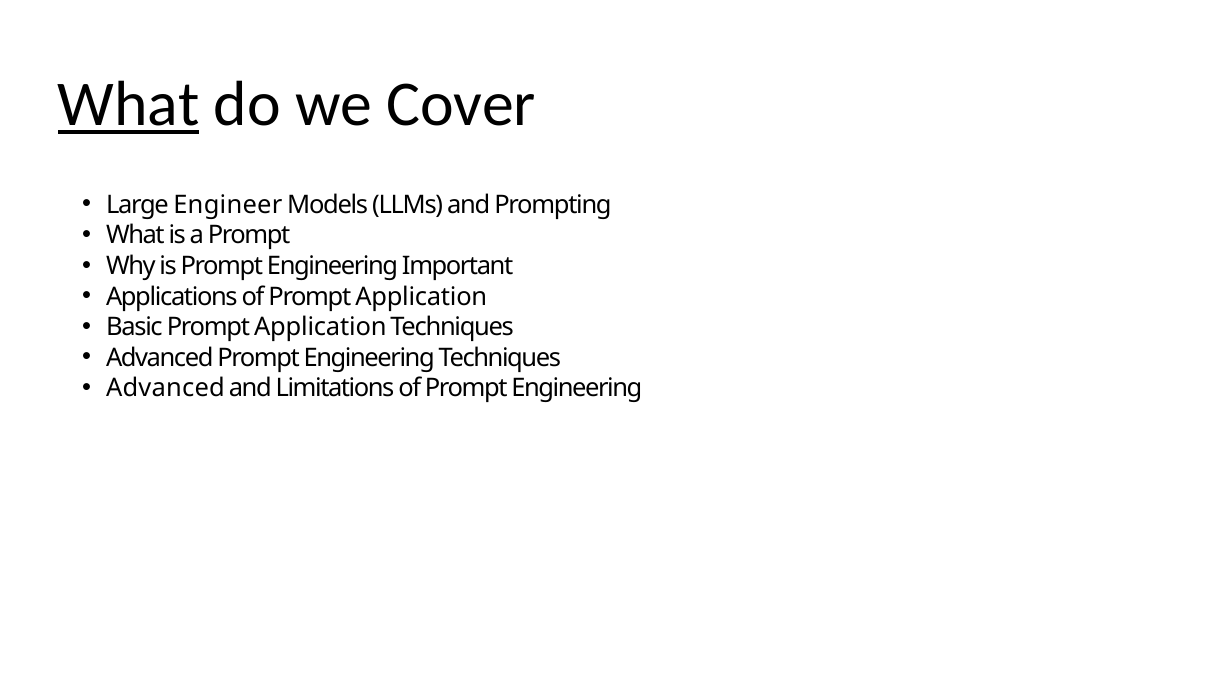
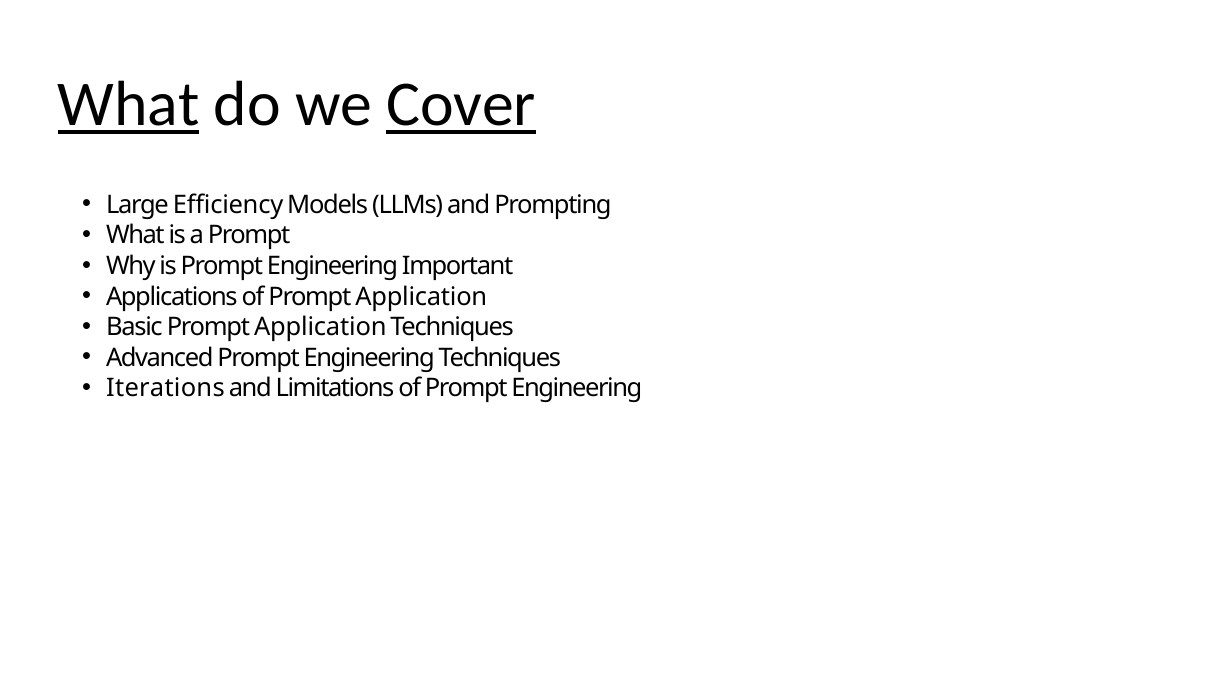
Cover underline: none -> present (461, 105)
Engineer: Engineer -> Efficiency (228, 205)
Advanced: Advanced -> Iterations (165, 388)
